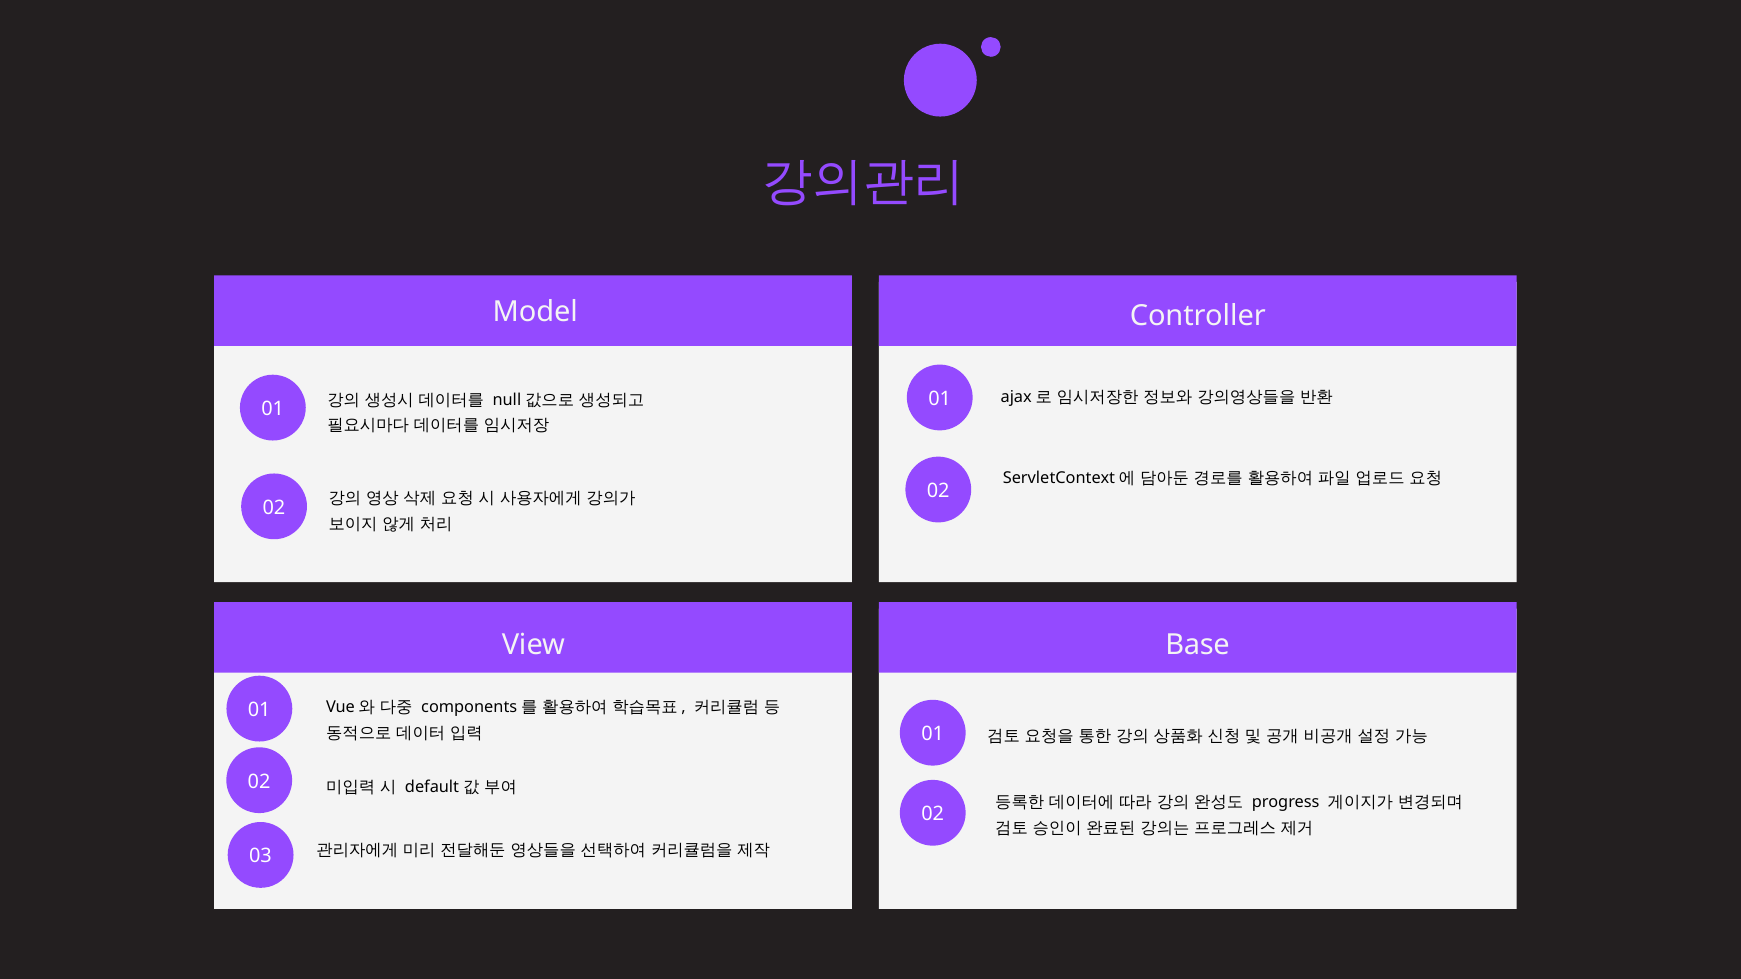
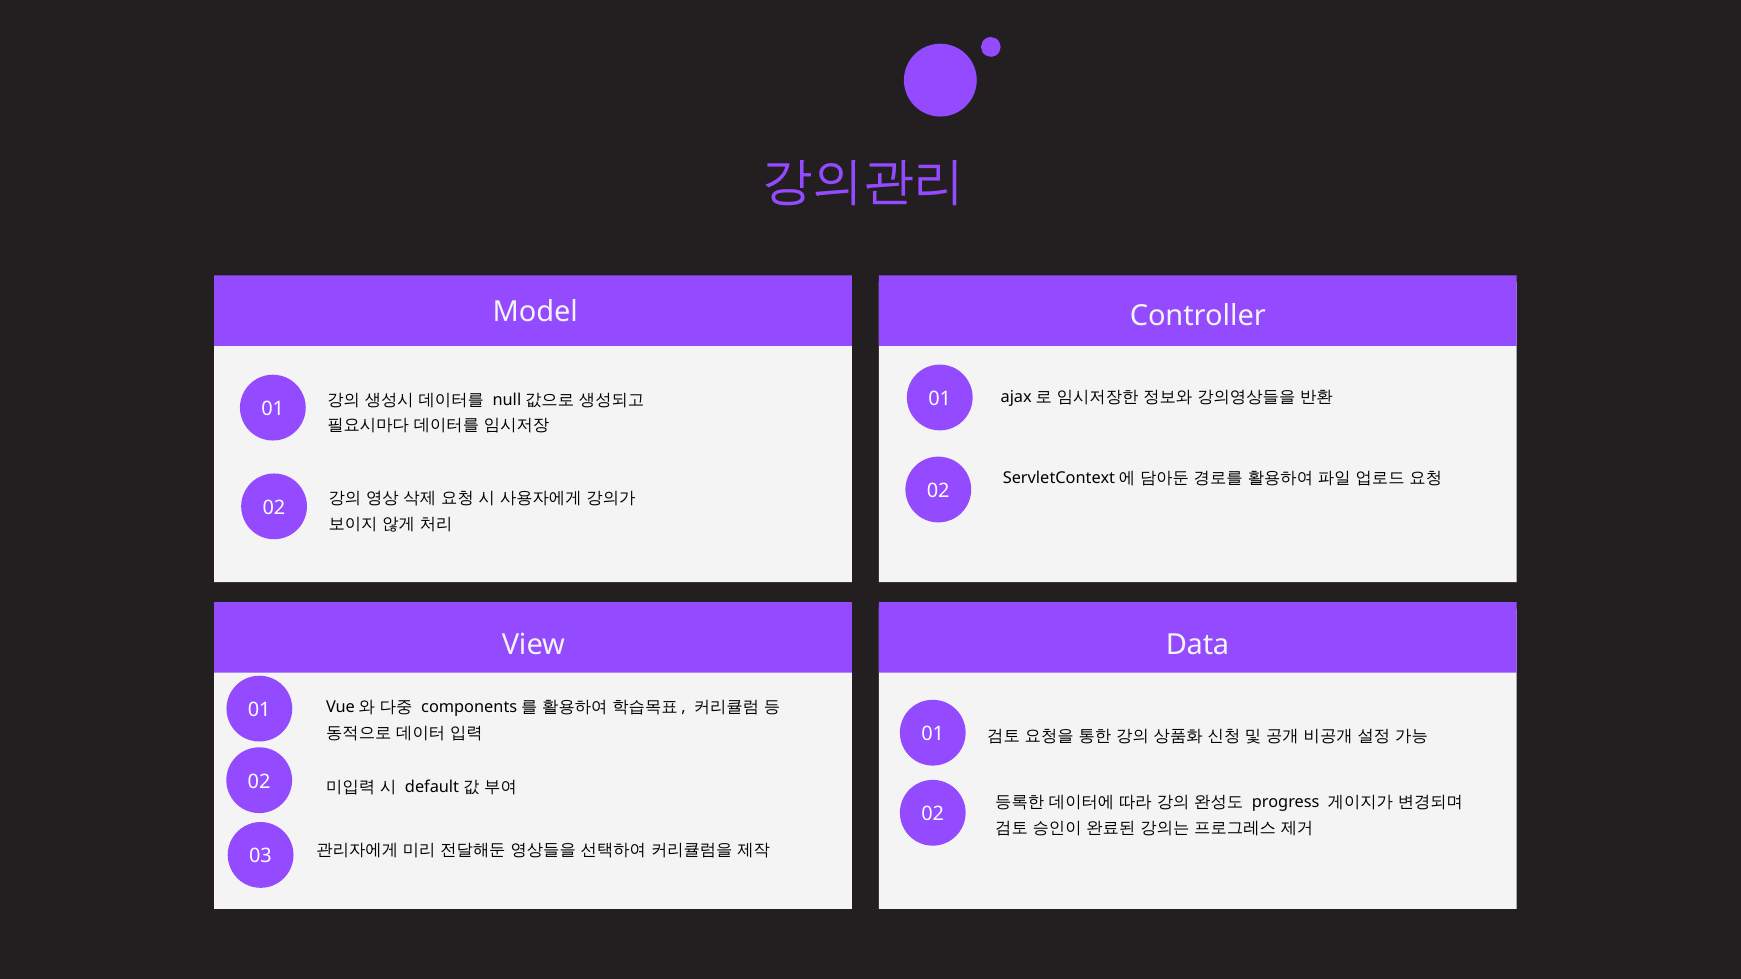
Base: Base -> Data (1198, 645)
